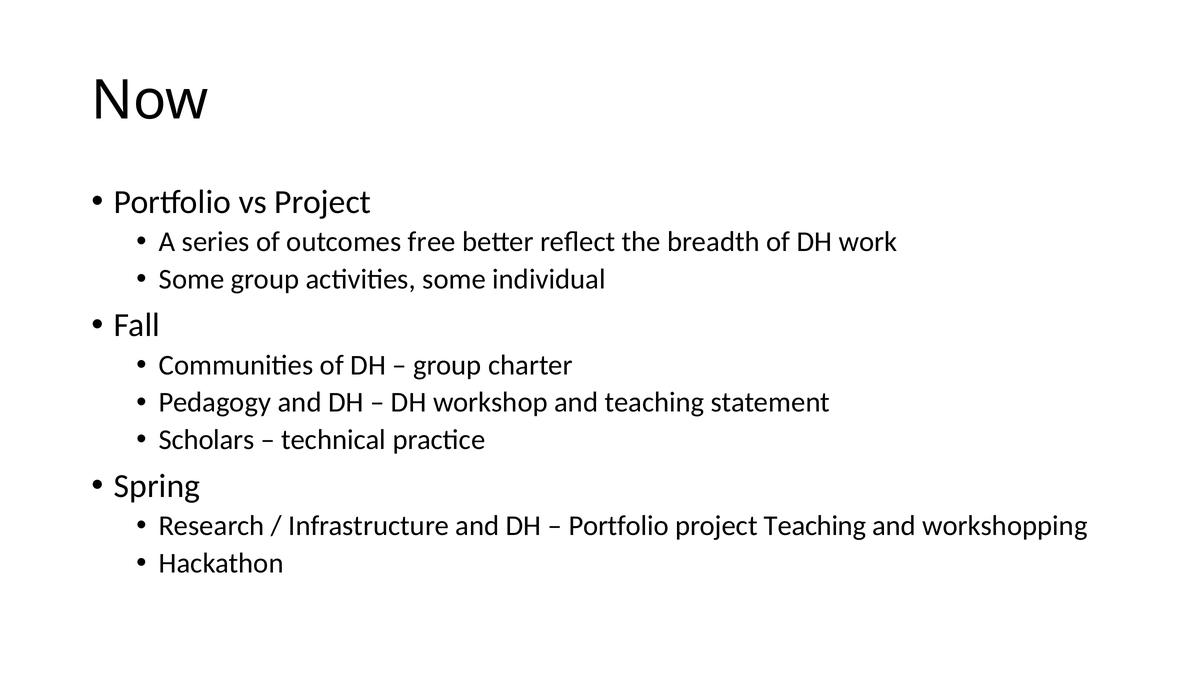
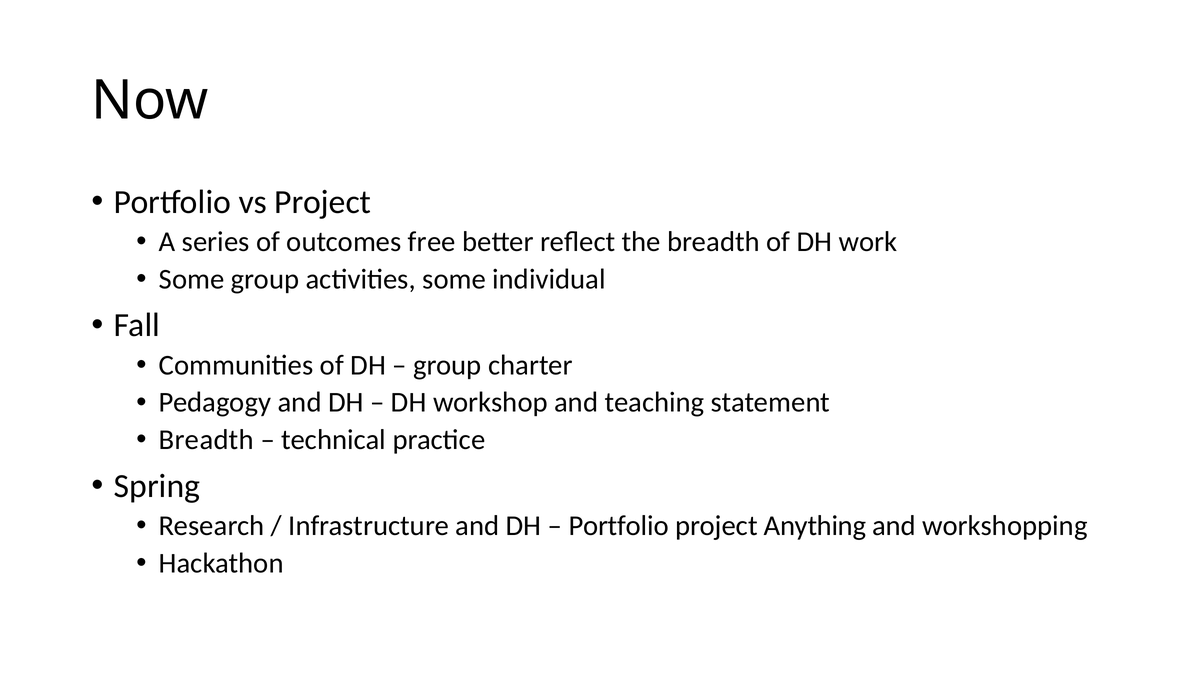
Scholars: Scholars -> Breadth (206, 440)
project Teaching: Teaching -> Anything (815, 526)
